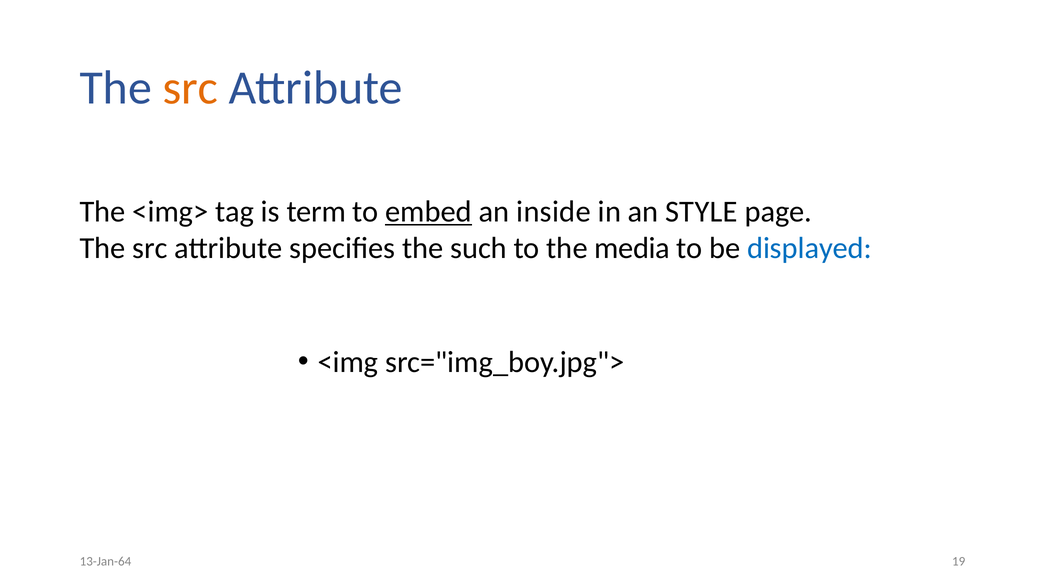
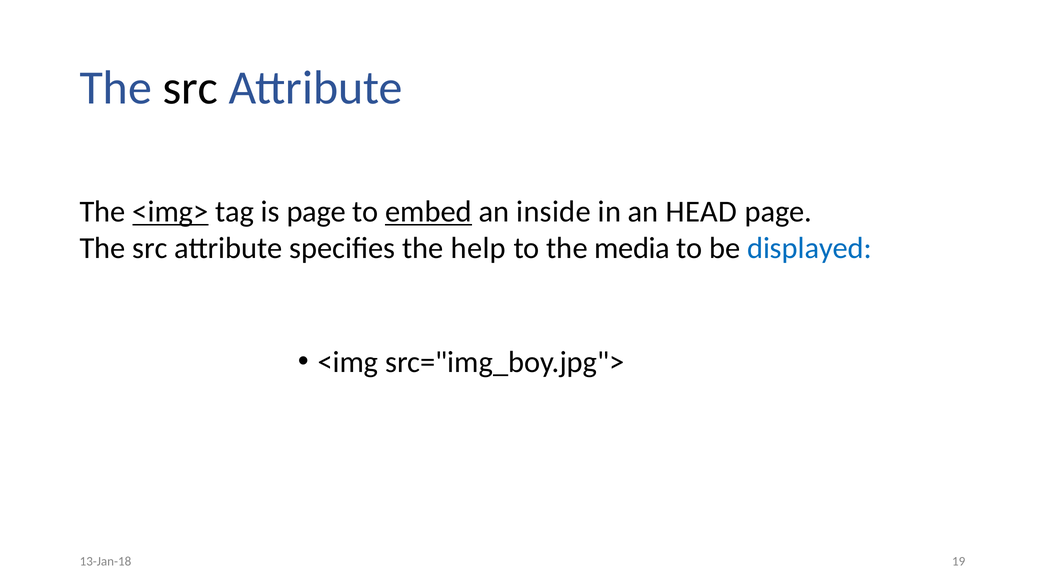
src colour: orange -> black (190, 88)
<img> underline: none -> present (170, 212)
is term: term -> page (316, 212)
STYLE: STYLE -> HEAD (701, 212)
such: such -> help (478, 248)
13-Jan-64: 13-Jan-64 -> 13-Jan-18 (105, 561)
